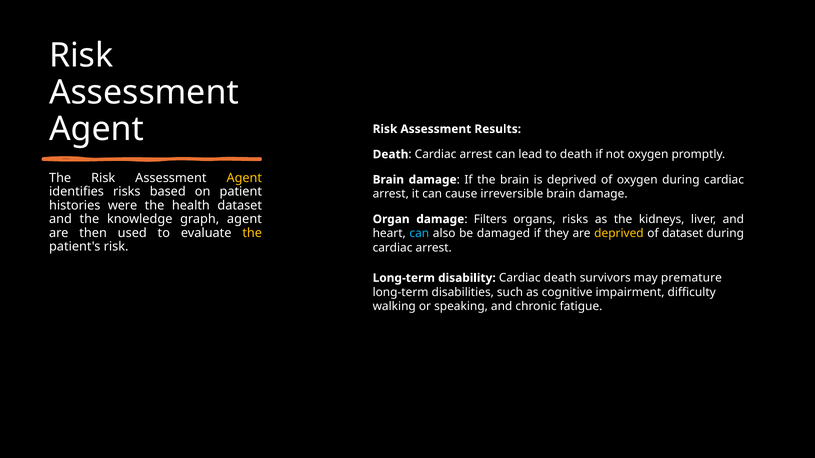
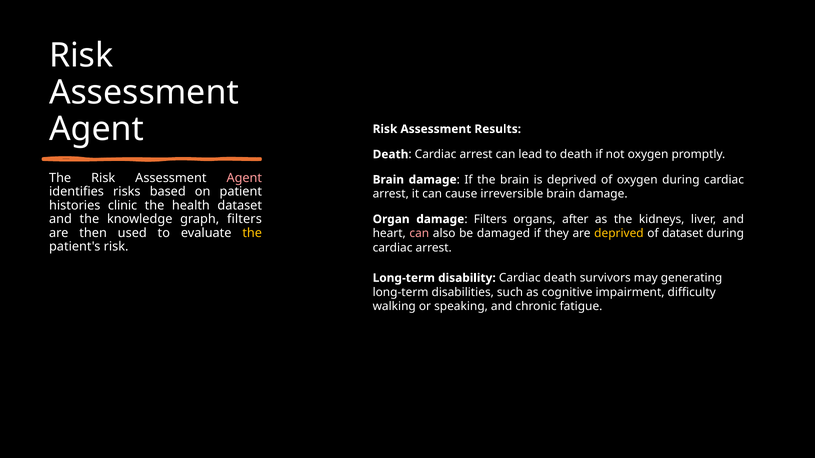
Agent colour: yellow -> pink (244, 178)
were: were -> clinic (123, 206)
graph agent: agent -> filters (244, 219)
organs risks: risks -> after (575, 219)
can colour: light blue -> pink (419, 234)
premature: premature -> generating (692, 278)
